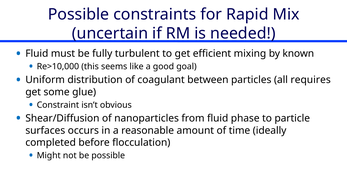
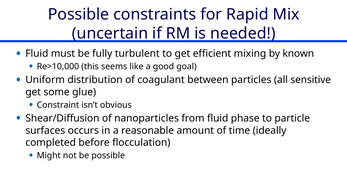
requires: requires -> sensitive (311, 80)
